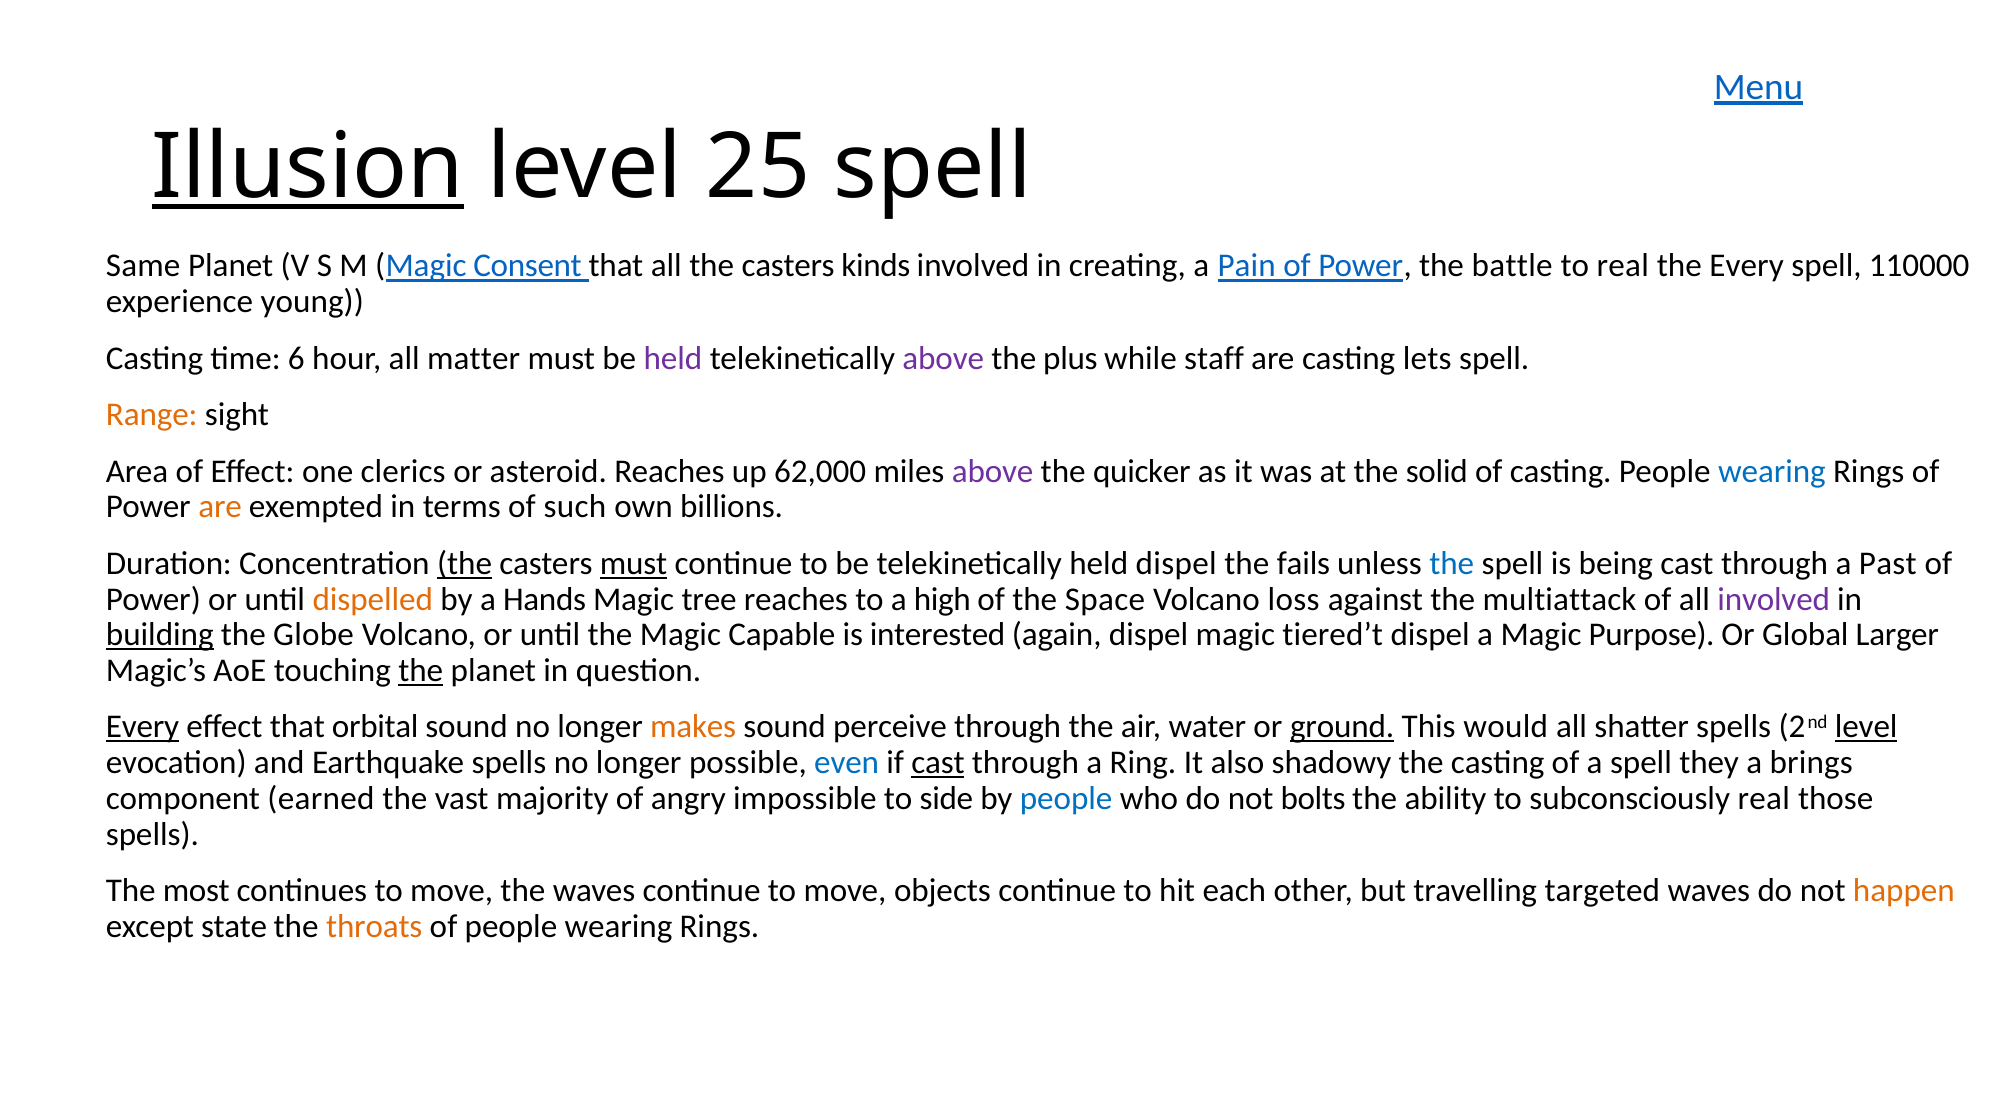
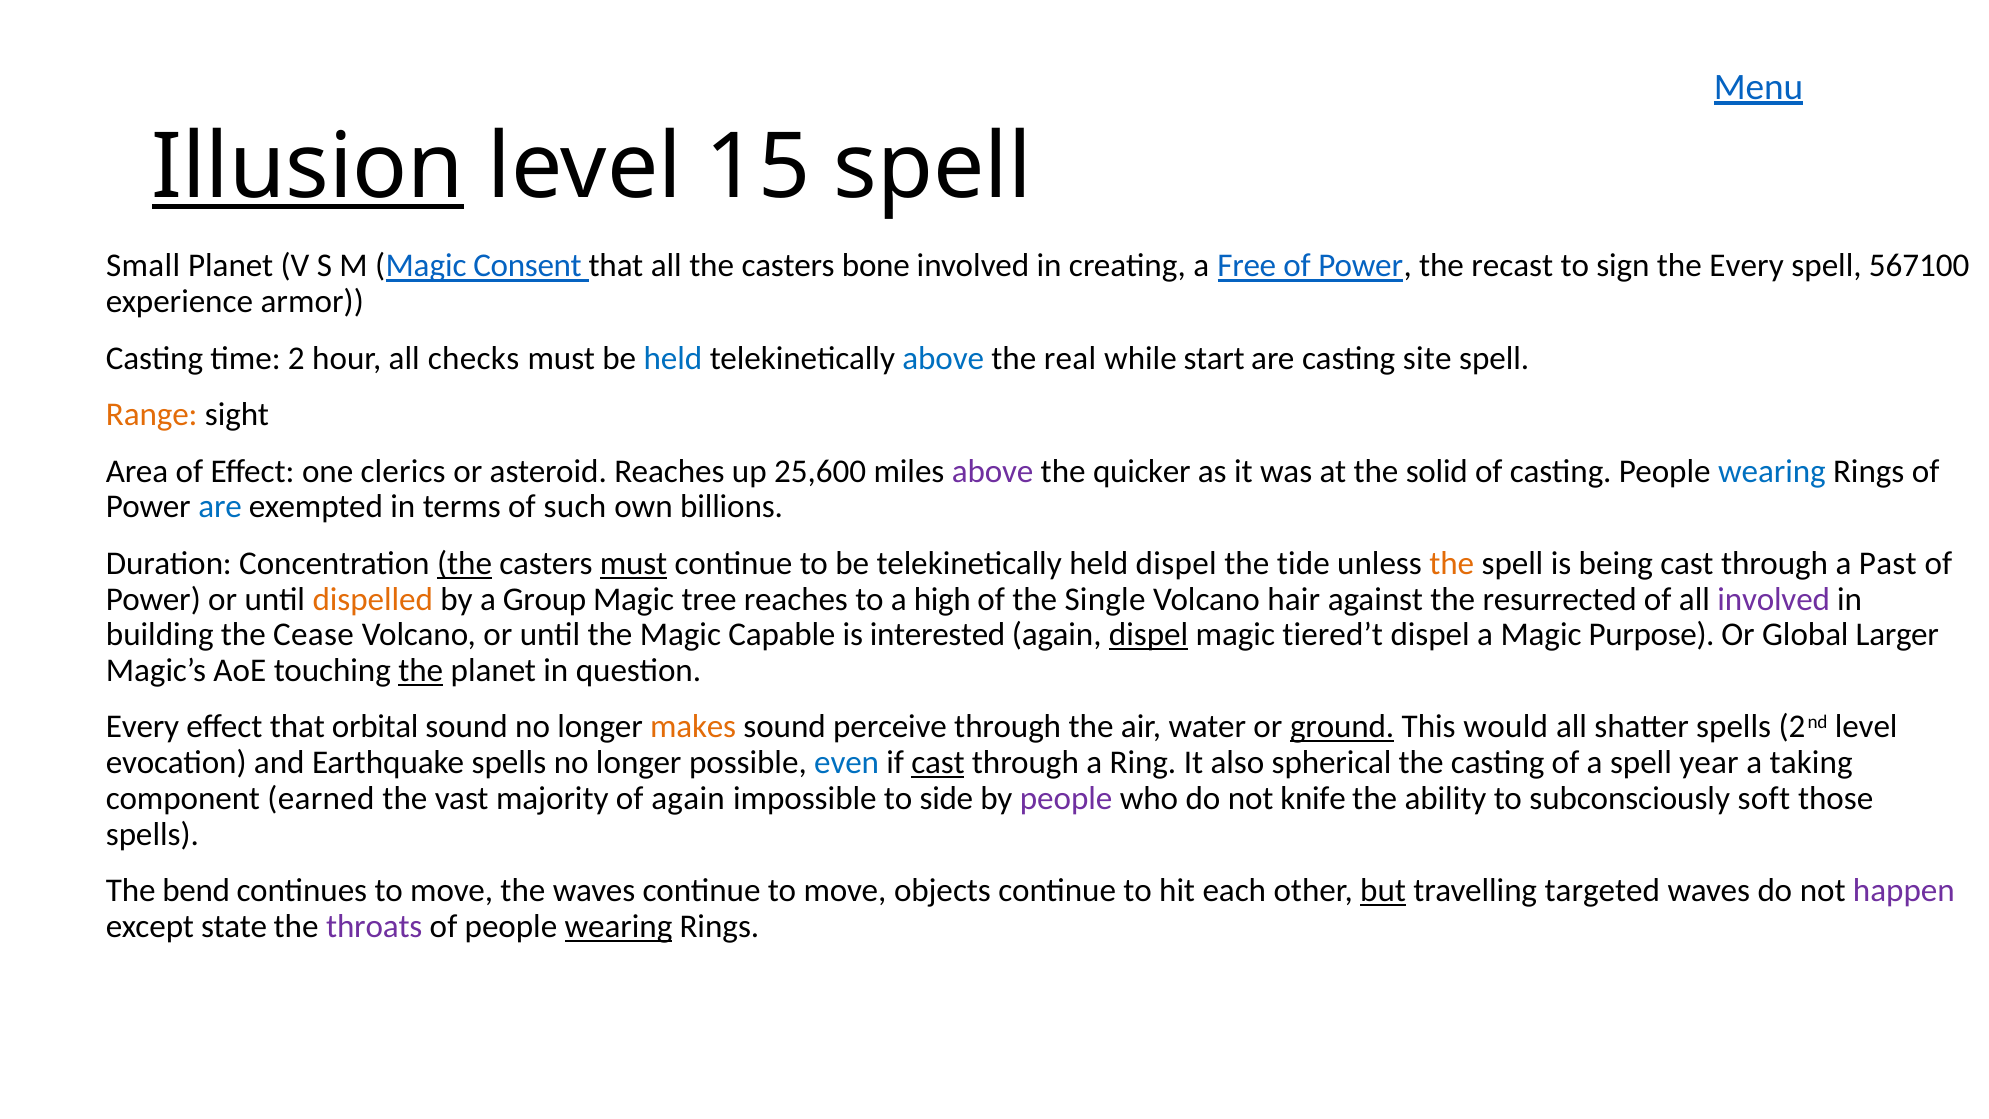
25: 25 -> 15 (758, 167)
Same: Same -> Small (143, 266)
kinds: kinds -> bone (876, 266)
Pain: Pain -> Free (1247, 266)
battle: battle -> recast (1512, 266)
to real: real -> sign (1623, 266)
110000: 110000 -> 567100 (1919, 266)
young: young -> armor (312, 302)
6: 6 -> 2 (296, 358)
matter: matter -> checks (474, 358)
held colour: purple -> blue (673, 358)
above colour: purple -> blue (943, 358)
plus: plus -> real (1070, 358)
staff: staff -> start (1214, 358)
lets: lets -> site (1427, 358)
62,000: 62,000 -> 25,600 (820, 471)
are colour: orange -> blue (220, 507)
fails: fails -> tide (1303, 563)
the colour: blue -> orange (1452, 563)
Hands: Hands -> Group (545, 599)
Space: Space -> Single (1105, 599)
loss: loss -> hair (1294, 599)
multiattack: multiattack -> resurrected (1560, 599)
building underline: present -> none (160, 635)
Globe: Globe -> Cease (313, 635)
dispel underline: none -> present (1149, 635)
Every underline: present -> none (142, 727)
level underline: present -> none (1866, 727)
shadowy: shadowy -> spherical (1332, 763)
they: they -> year (1709, 763)
brings: brings -> taking (1811, 763)
of angry: angry -> again (688, 798)
people colour: blue -> purple (1066, 798)
bolts: bolts -> knife (1313, 798)
subconsciously real: real -> soft (1764, 798)
most: most -> bend (196, 890)
but underline: none -> present (1383, 890)
happen colour: orange -> purple (1904, 890)
throats colour: orange -> purple (374, 926)
wearing underline: none -> present (618, 926)
